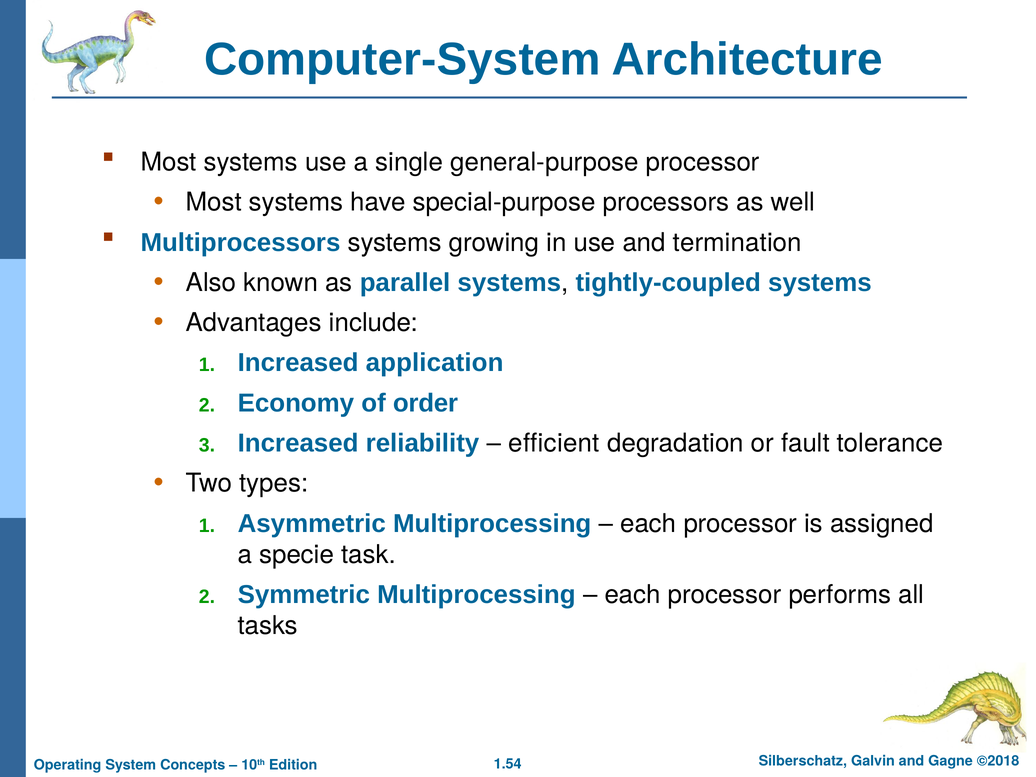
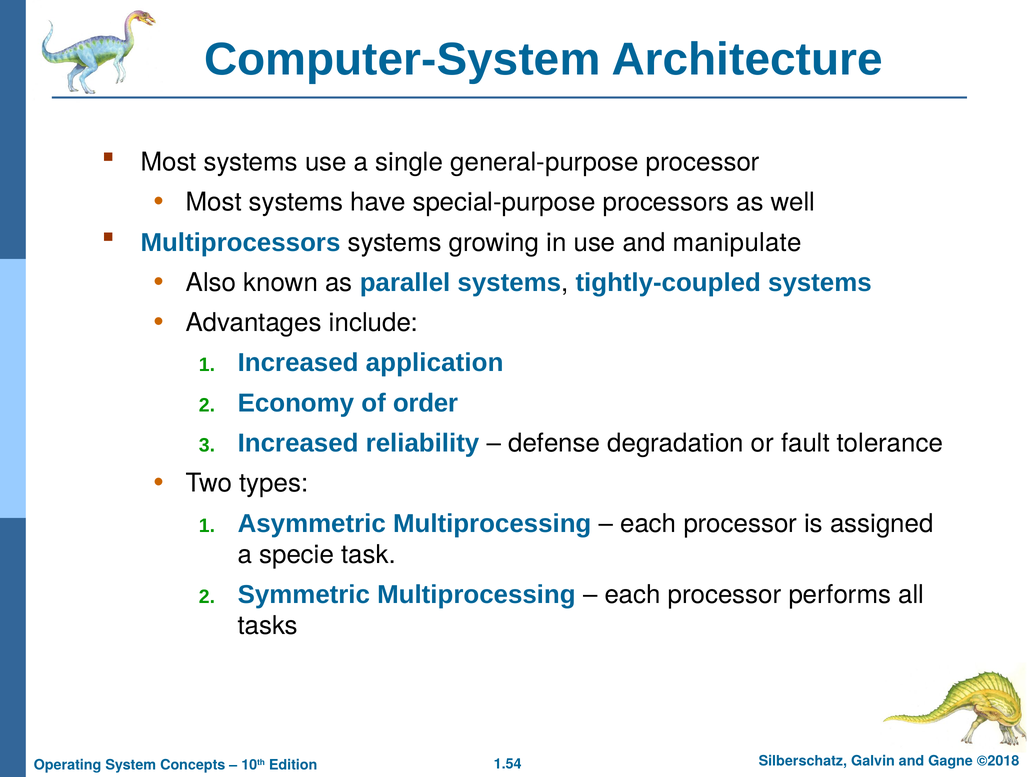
termination: termination -> manipulate (737, 243)
efficient: efficient -> defense (554, 443)
